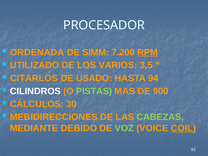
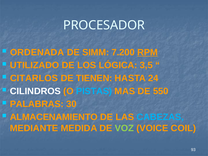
VARIOS: VARIOS -> LÓGICA (118, 65)
USADO: USADO -> TIENEN (94, 78)
94: 94 -> 24 (153, 78)
PISTAS colour: light green -> light blue (94, 91)
900: 900 -> 550 (161, 91)
CÁLCULOS: CÁLCULOS -> PALABRAS (37, 104)
MEBIDIRECCIONES: MEBIDIRECCIONES -> ALMACENAMIENTO (54, 117)
CABEZAS colour: light green -> light blue (160, 117)
DEBIDO: DEBIDO -> MEDIDA (79, 128)
COIL underline: present -> none (183, 128)
